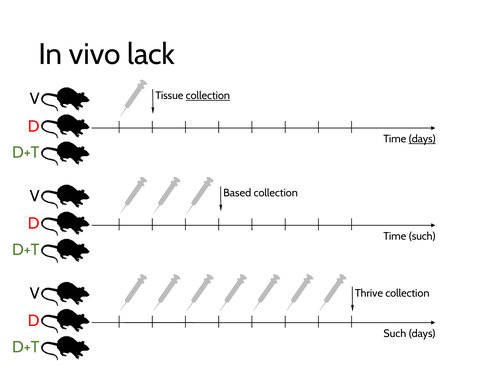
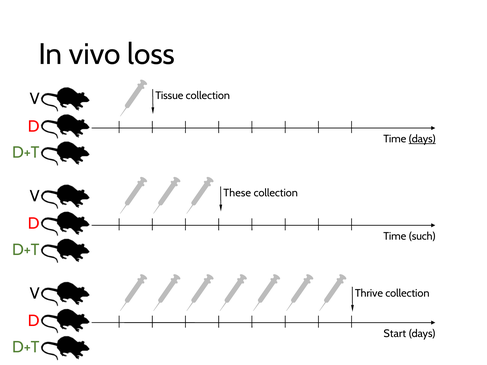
lack: lack -> loss (151, 55)
collection underline: present -> none (208, 96)
Based: Based -> These (237, 193)
Such: Such -> Start (395, 334)
